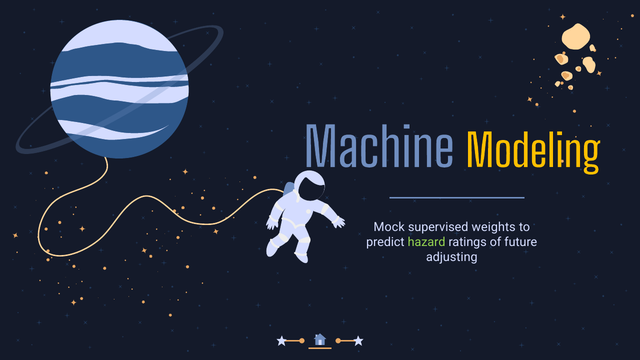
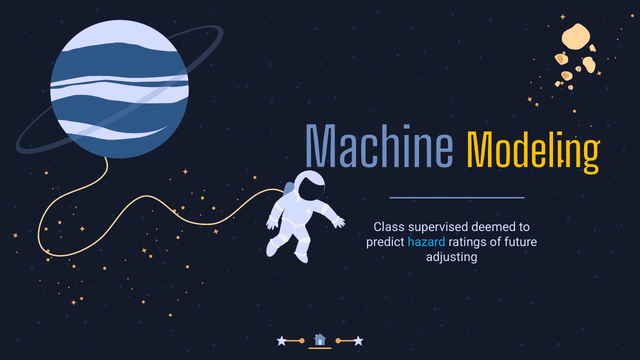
Mock: Mock -> Class (389, 227)
weights: weights -> deemed (494, 227)
hazard colour: light green -> light blue (427, 242)
